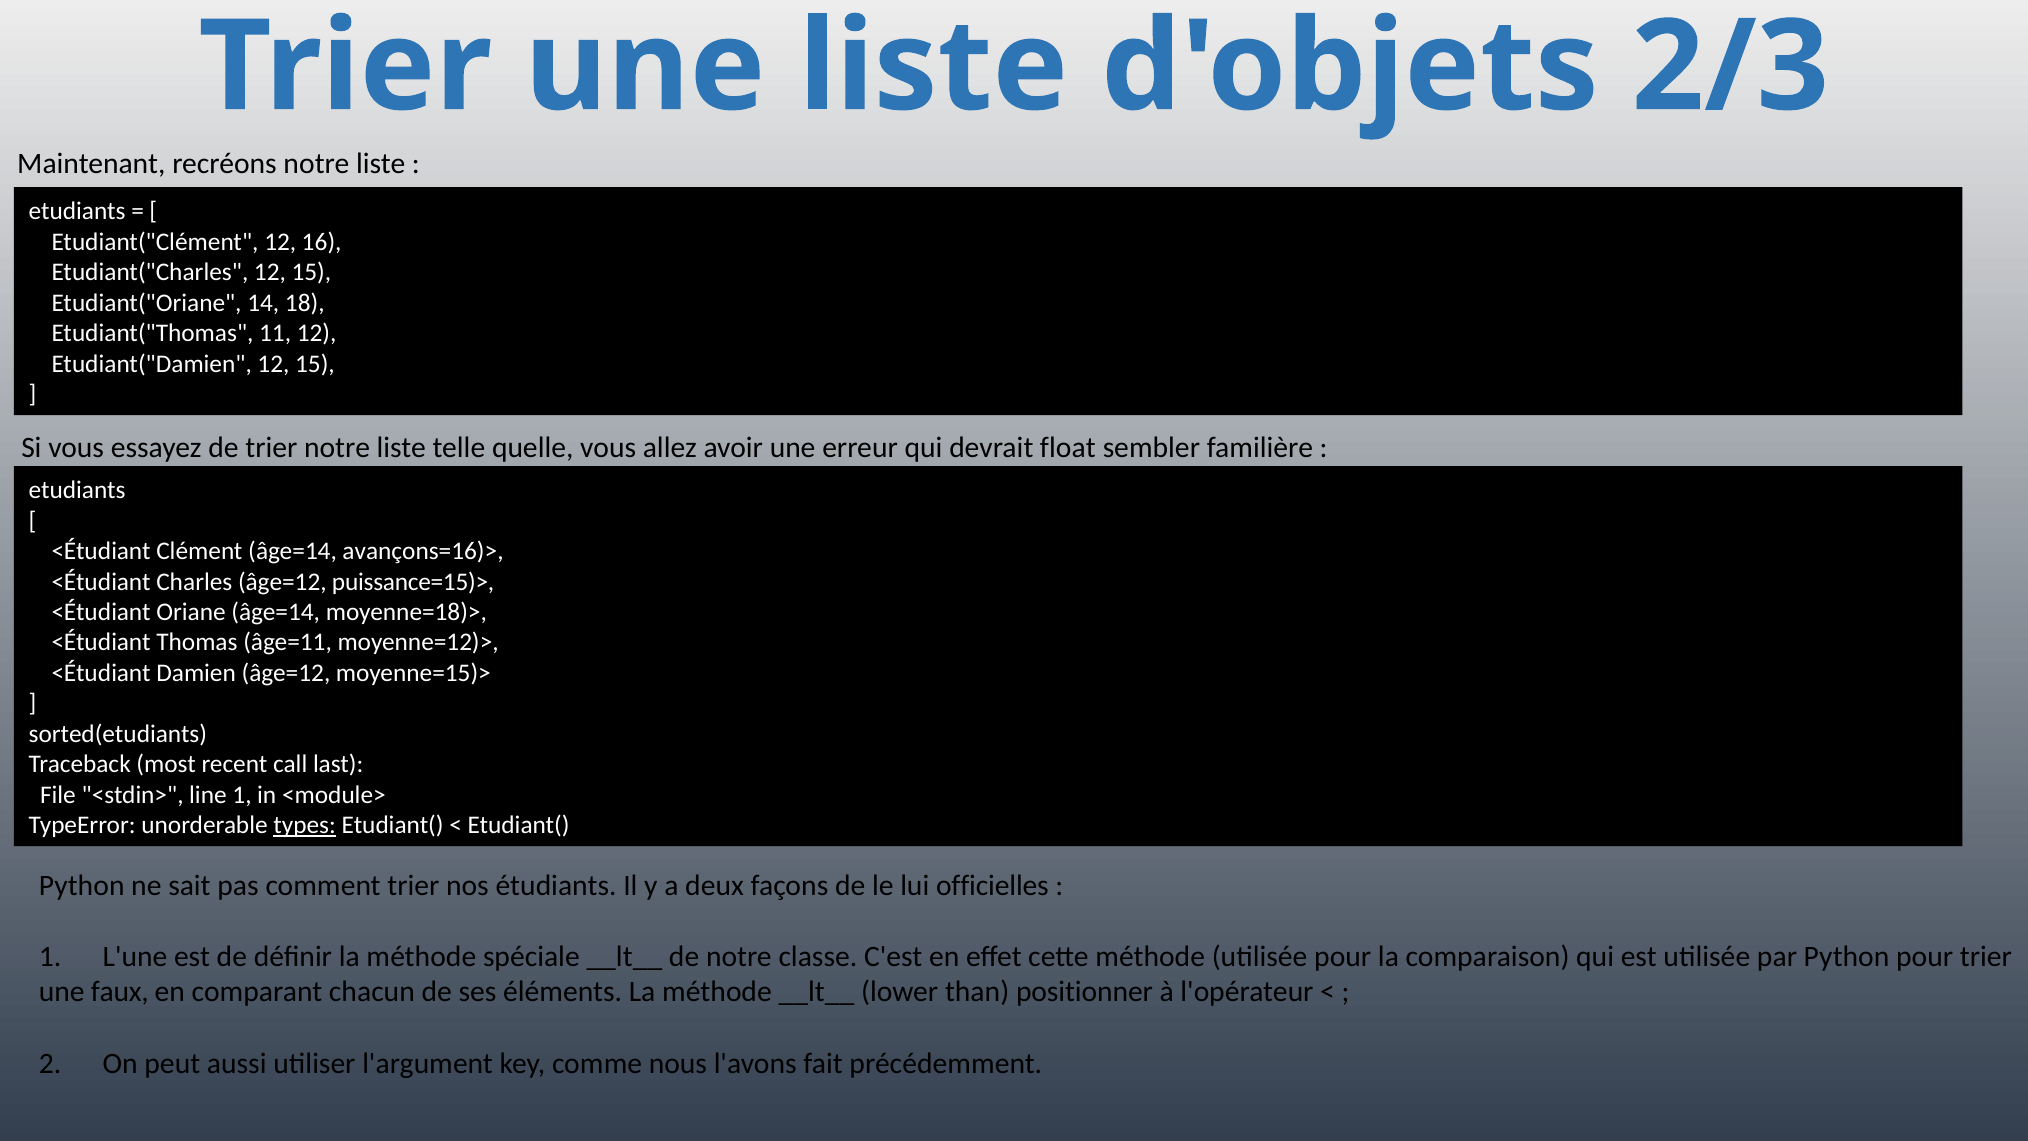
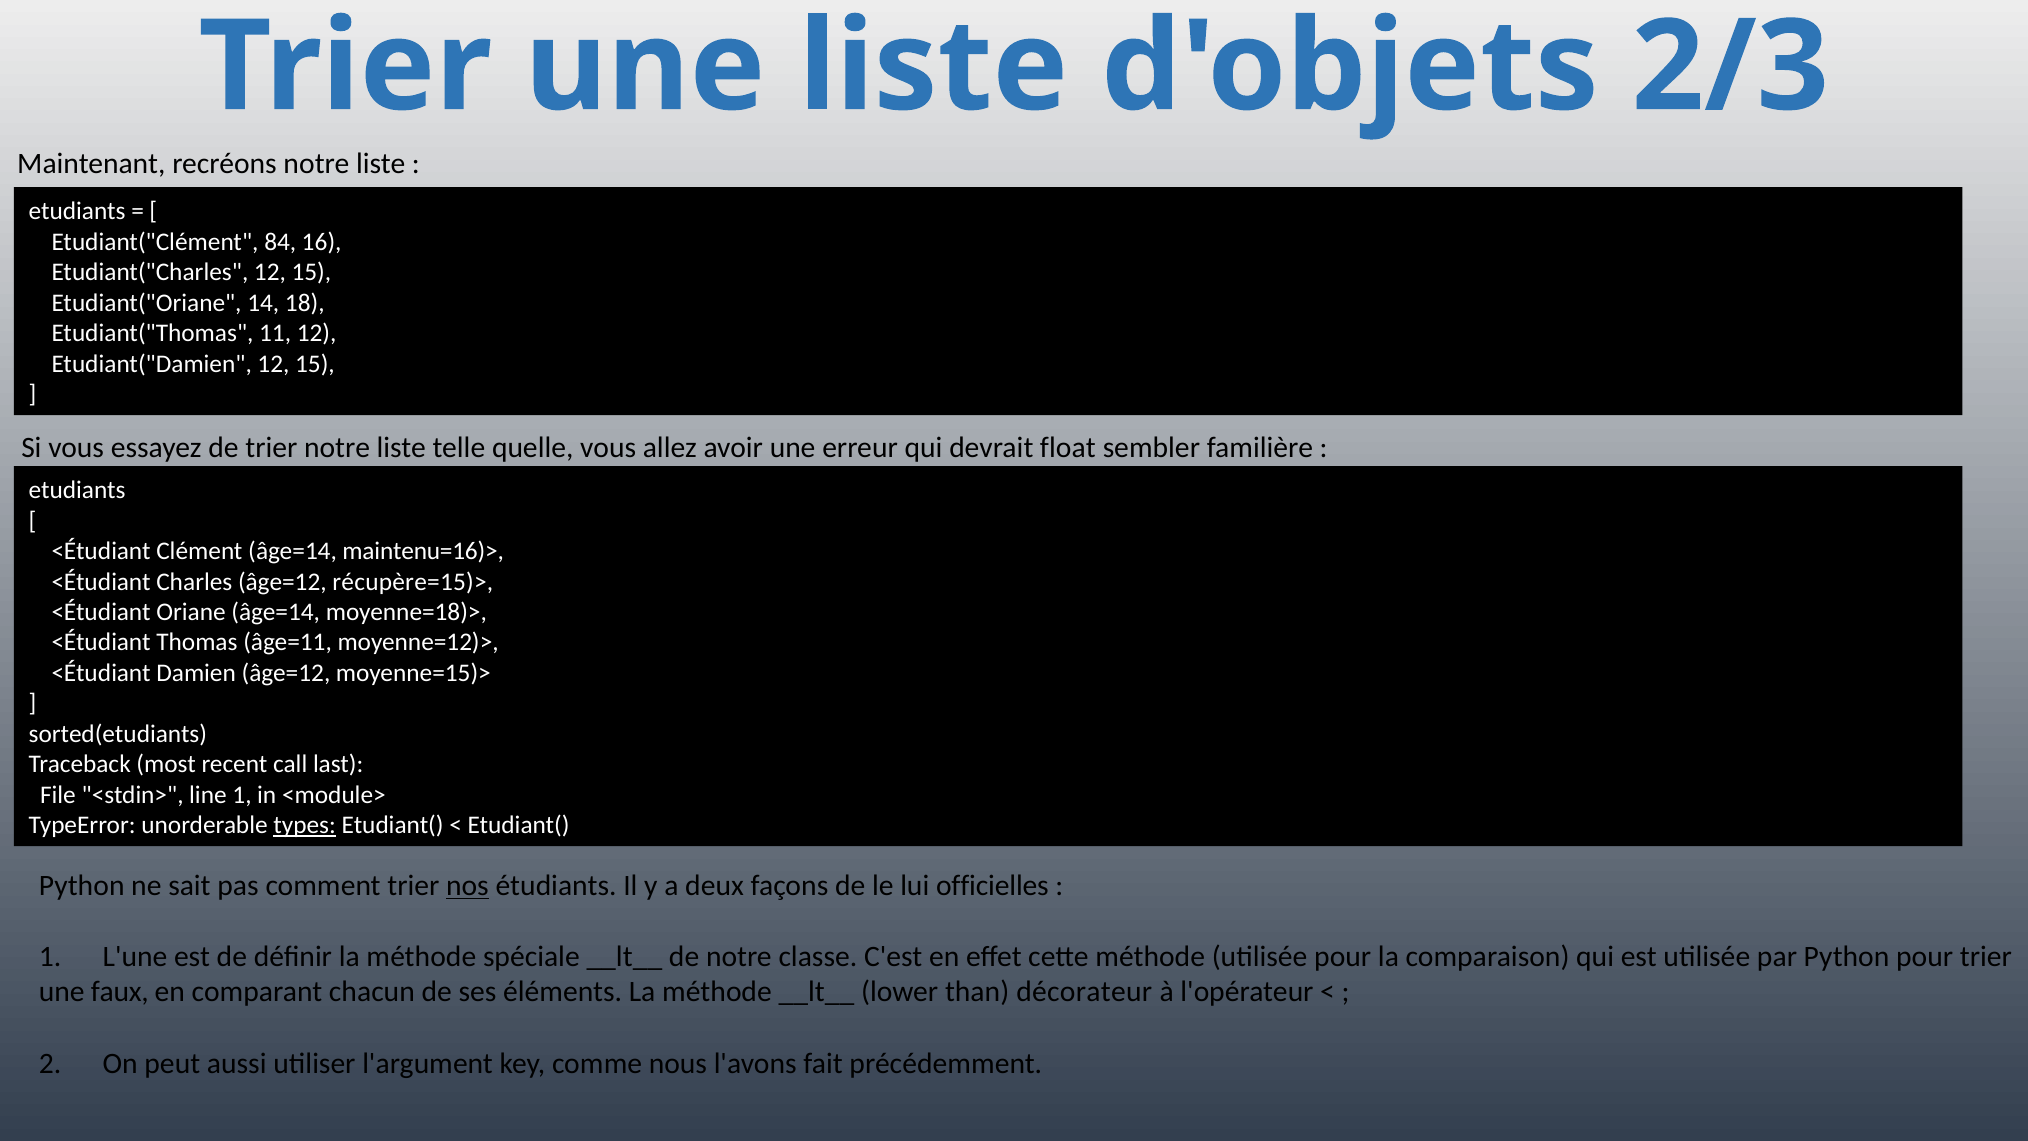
Etudiant("Clément 12: 12 -> 84 (280, 242)
avançons=16)>: avançons=16)> -> maintenu=16)> (423, 551)
puissance=15)>: puissance=15)> -> récupère=15)> (413, 582)
nos underline: none -> present (467, 885)
positionner: positionner -> décorateur (1084, 992)
